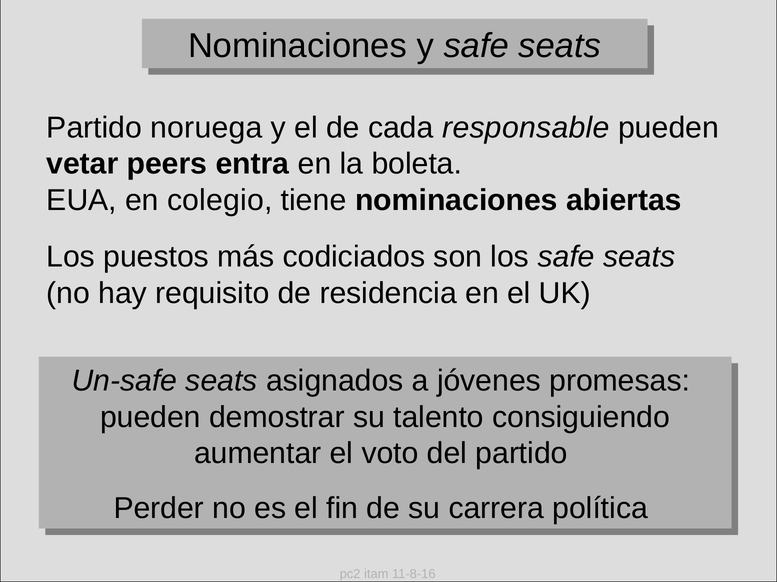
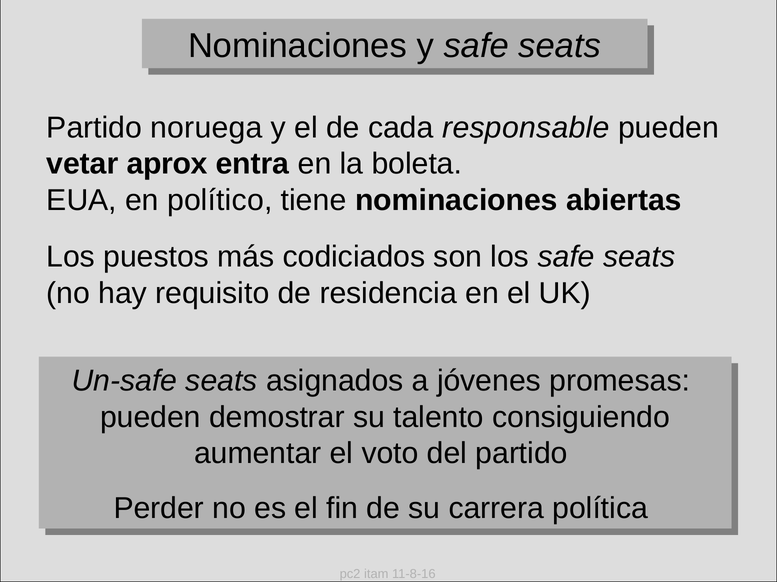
peers: peers -> aprox (167, 164)
colegio: colegio -> político (220, 200)
